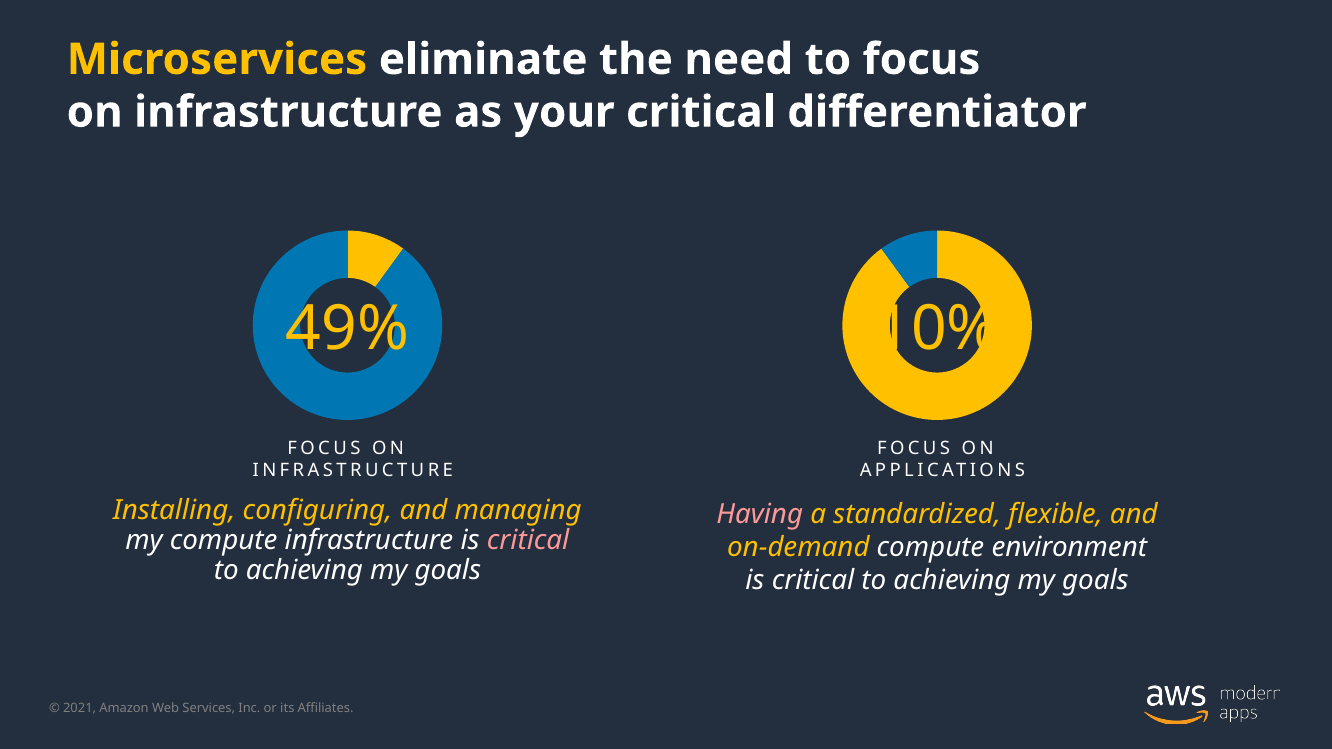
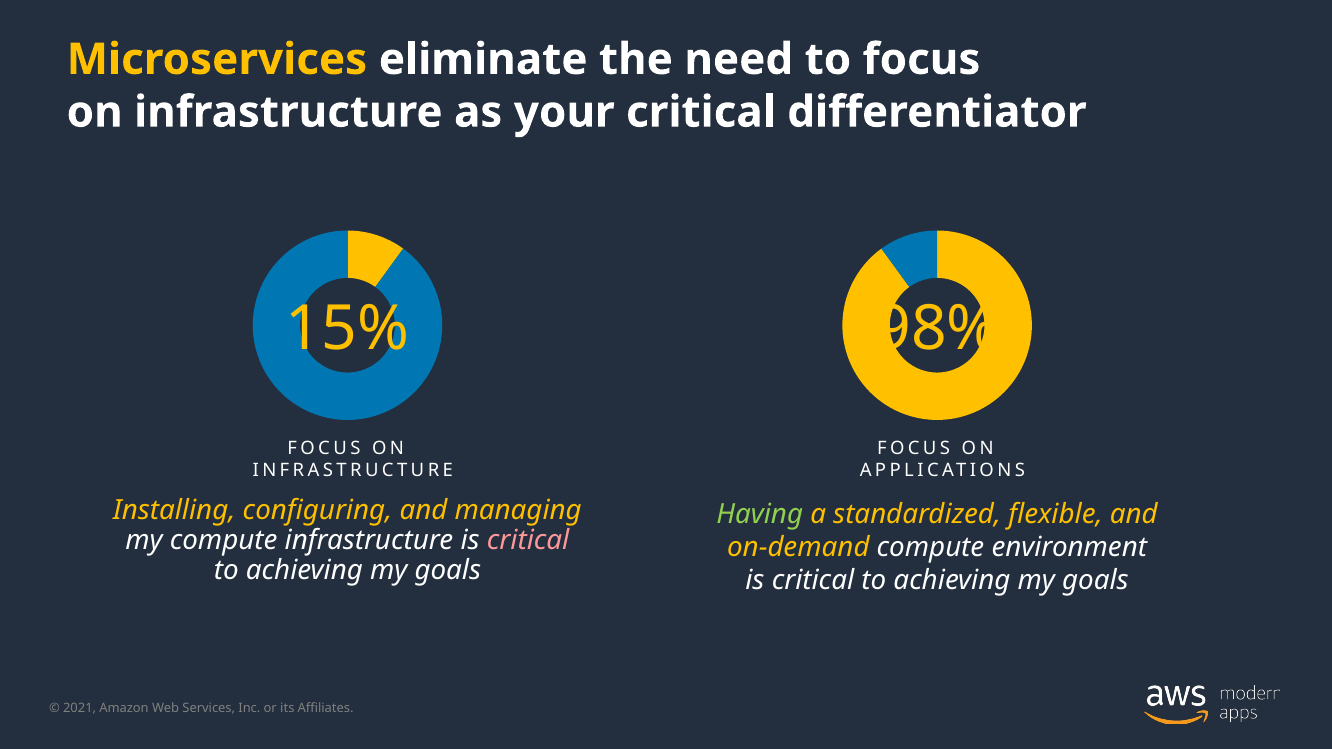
49%: 49% -> 15% (348, 329)
10%: 10% -> 98% (937, 329)
Having colour: pink -> light green (760, 514)
